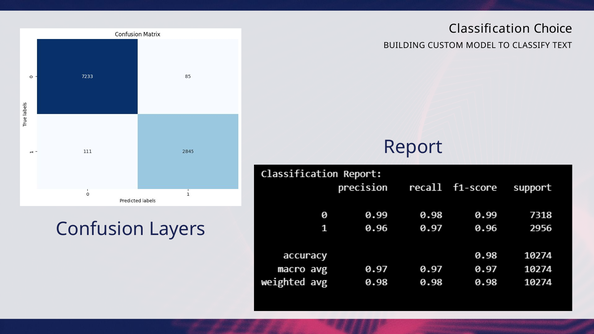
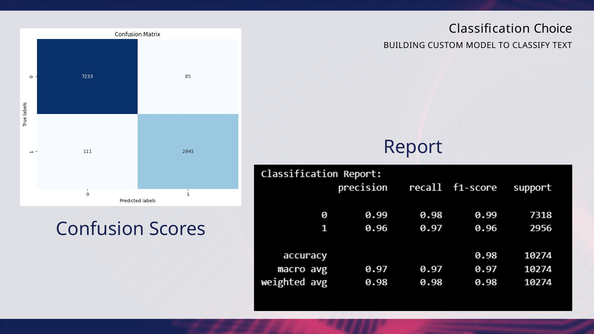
Layers: Layers -> Scores (177, 229)
